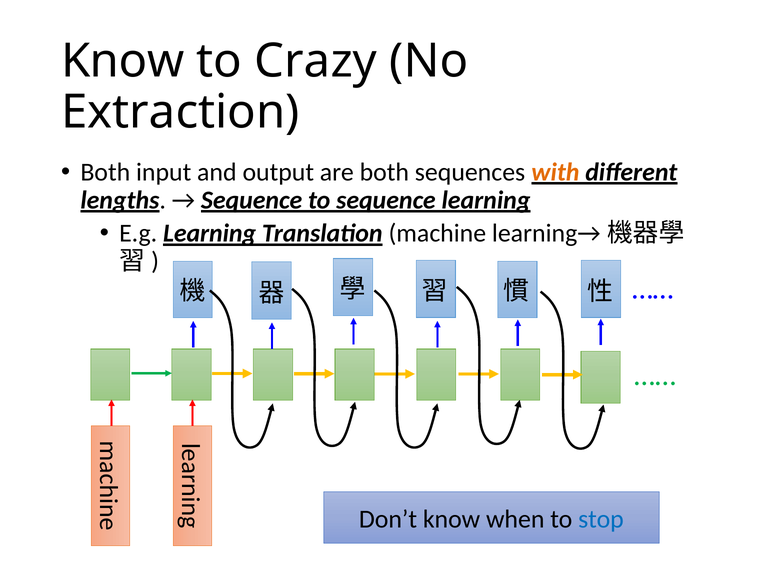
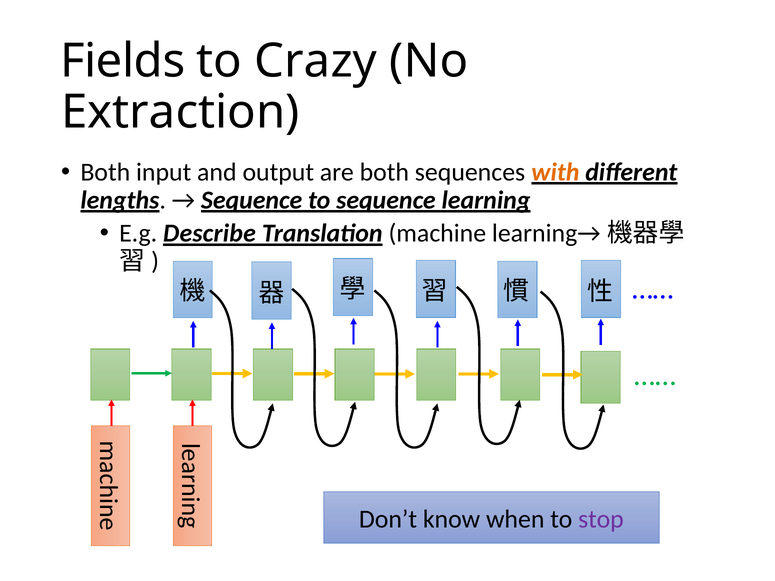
Know: Know -> Fields (123, 61)
E.g Learning: Learning -> Describe (209, 234)
stop colour: blue -> purple (601, 520)
